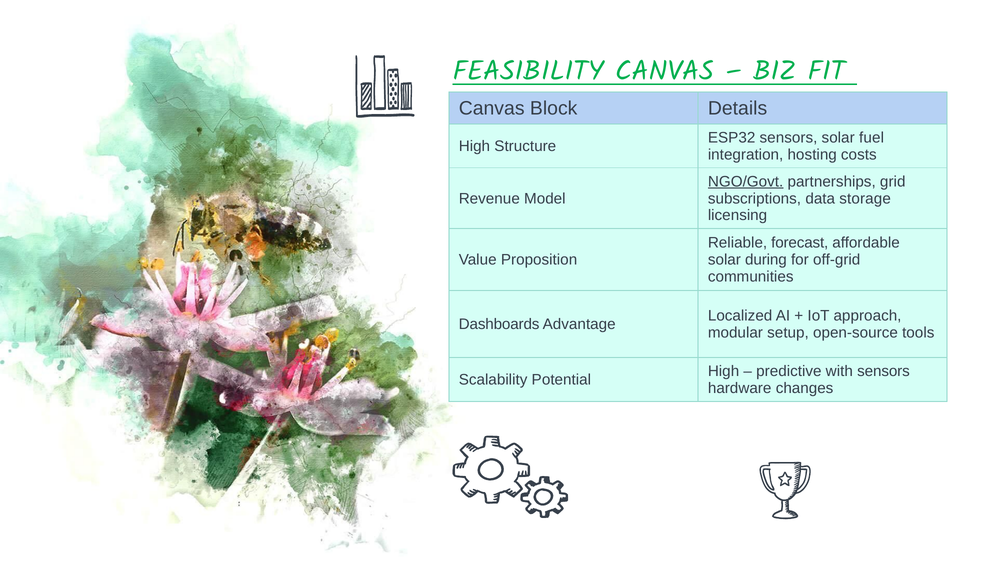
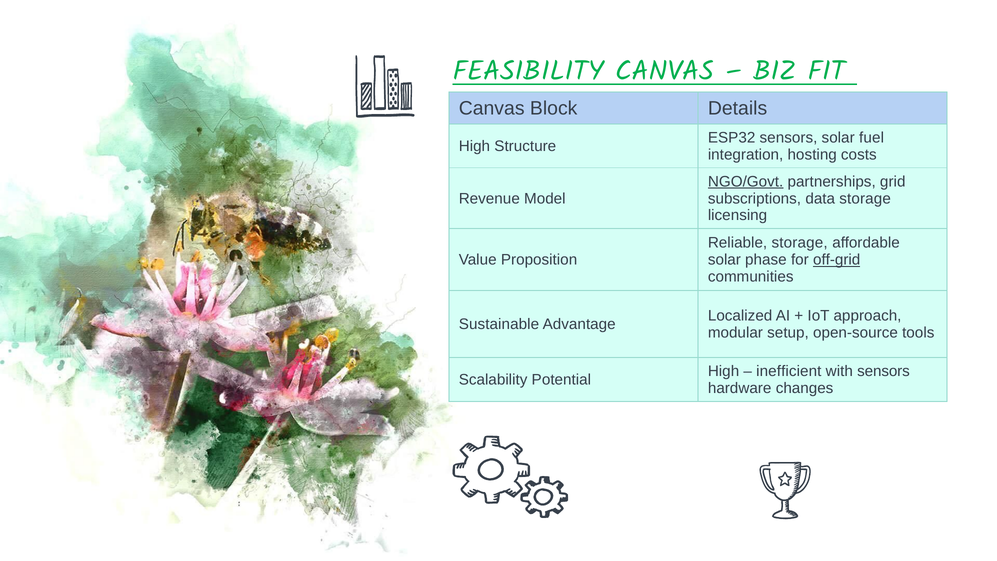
Reliable forecast: forecast -> storage (800, 243)
during: during -> phase (766, 260)
off-grid underline: none -> present (837, 260)
Dashboards: Dashboards -> Sustainable (499, 324)
predictive: predictive -> inefficient (789, 371)
